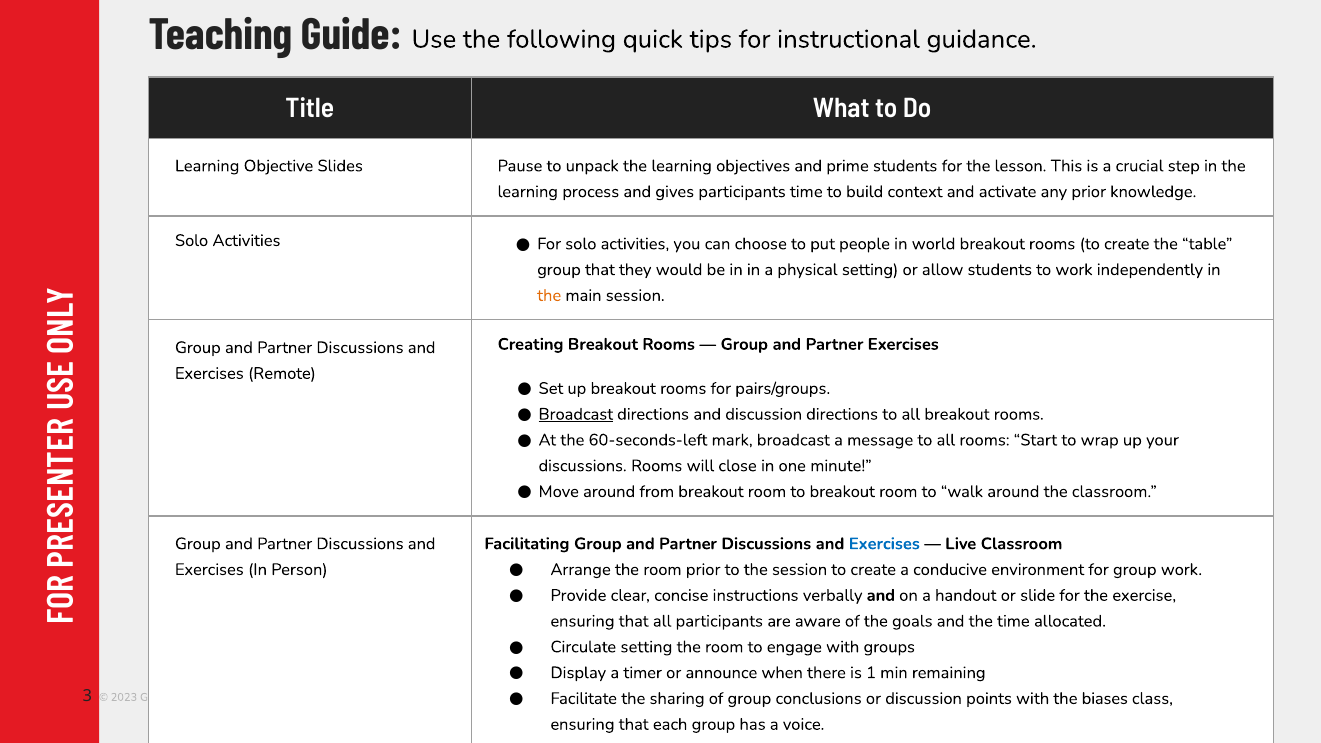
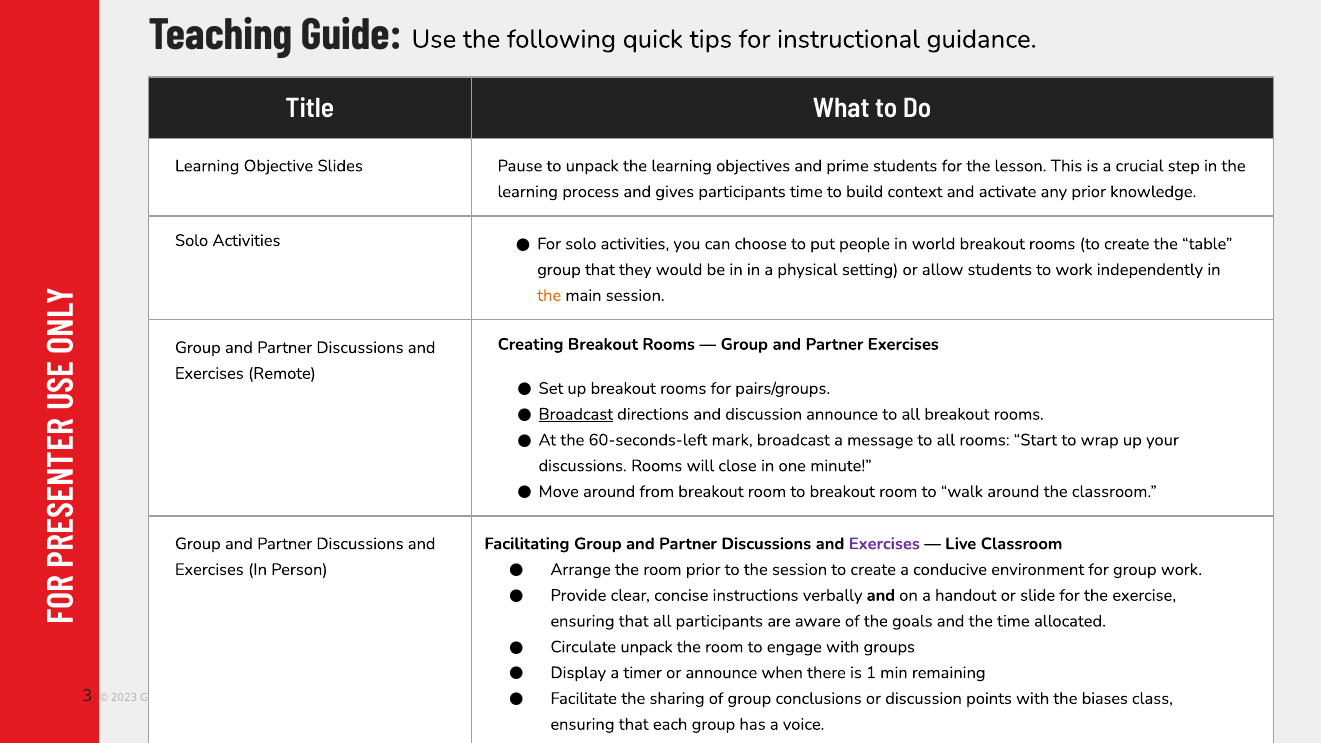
discussion directions: directions -> announce (842, 414)
Exercises colour: blue -> purple (884, 544)
Circulate setting: setting -> unpack (647, 647)
